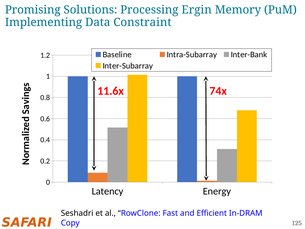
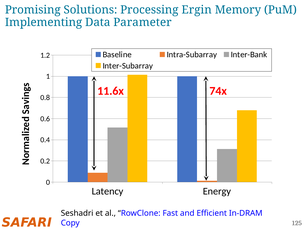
Constraint: Constraint -> Parameter (142, 22)
